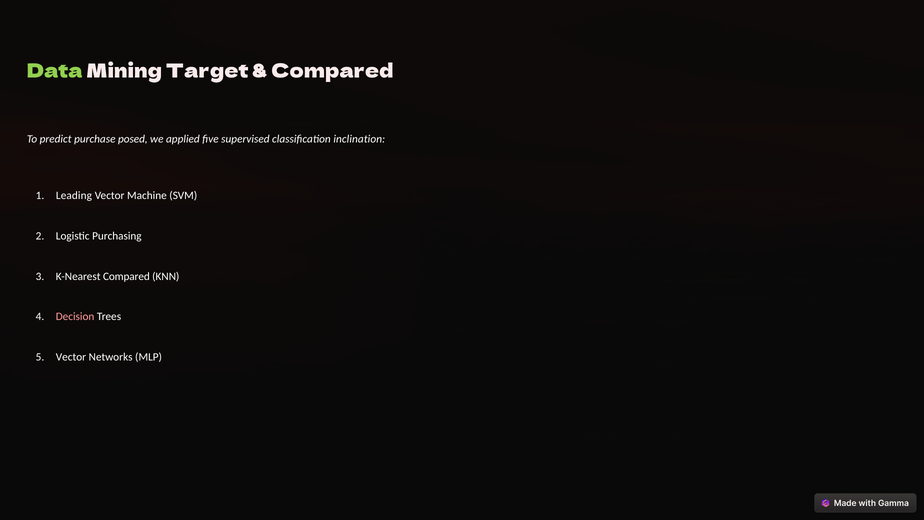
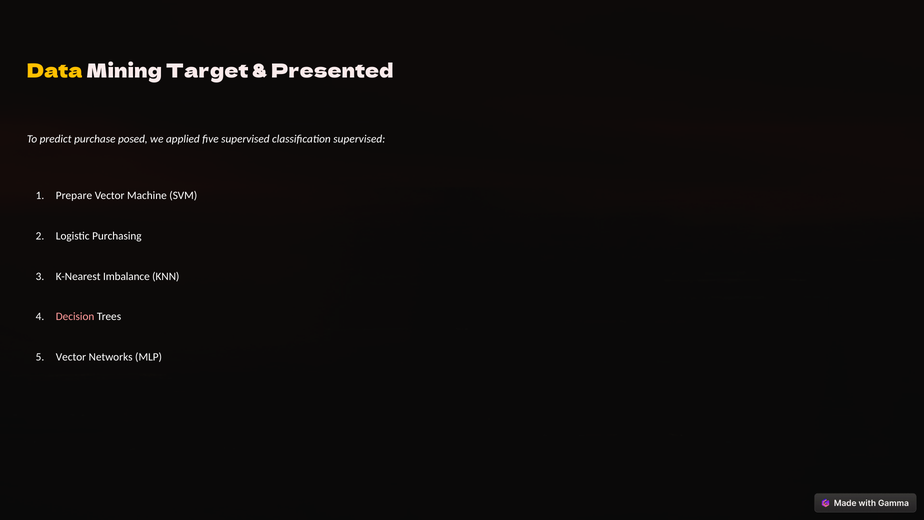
Data colour: light green -> yellow (55, 71)
Compared: Compared -> Presented (332, 71)
classification inclination: inclination -> supervised (359, 139)
Leading: Leading -> Prepare (74, 195)
K-Nearest Compared: Compared -> Imbalance (126, 276)
